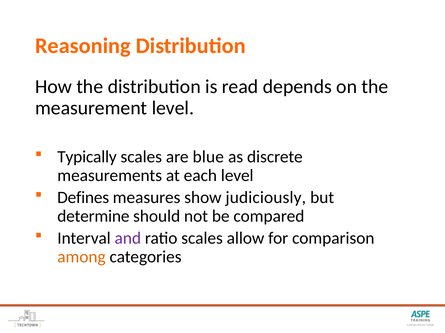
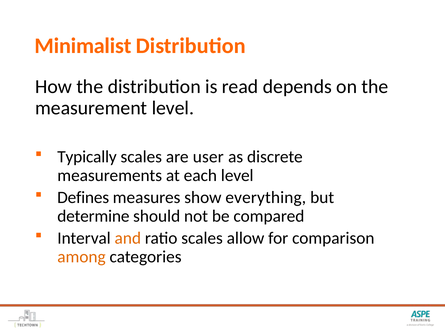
Reasoning: Reasoning -> Minimalist (83, 46)
blue: blue -> user (208, 157)
judiciously: judiciously -> everything (266, 198)
and colour: purple -> orange (128, 239)
